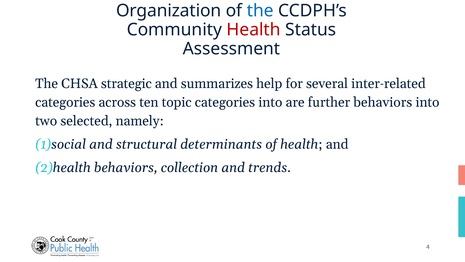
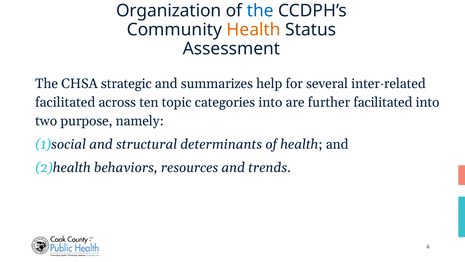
Health colour: red -> orange (254, 30)
categories: categories -> facilitated (65, 102)
further behaviors: behaviors -> facilitated (383, 102)
selected: selected -> purpose (86, 121)
collection: collection -> resources (190, 167)
